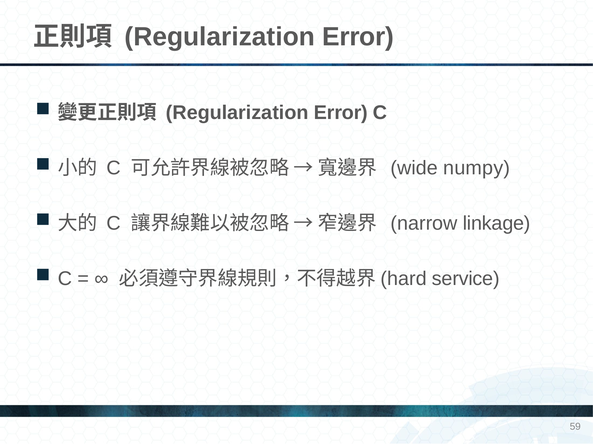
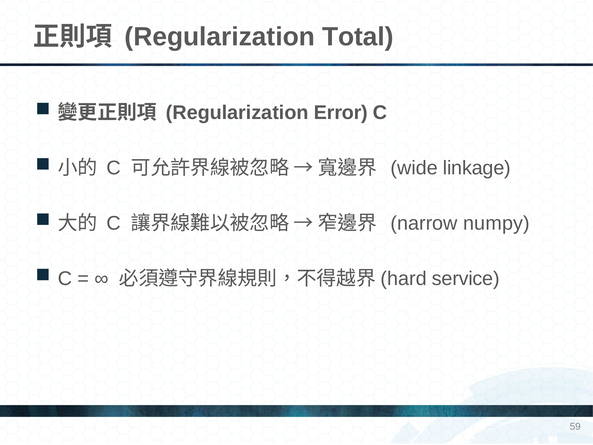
Error: Error -> Total (358, 37)
numpy: numpy -> linkage (477, 168)
linkage: linkage -> numpy (496, 223)
